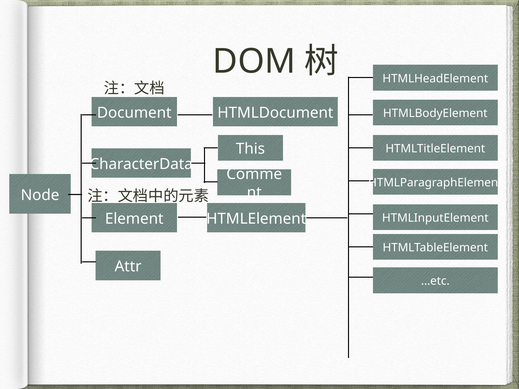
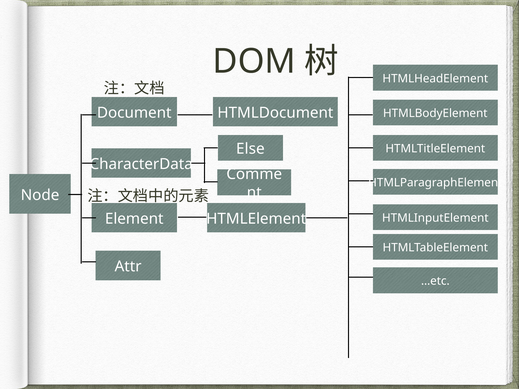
This: This -> Else (250, 149)
